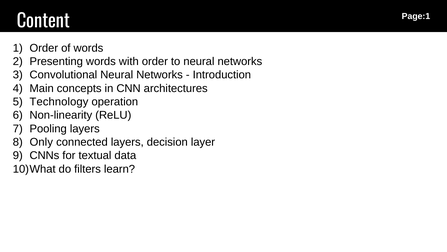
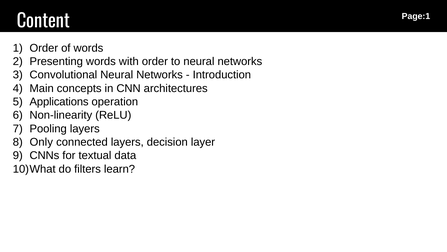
Technology: Technology -> Applications (59, 102)
